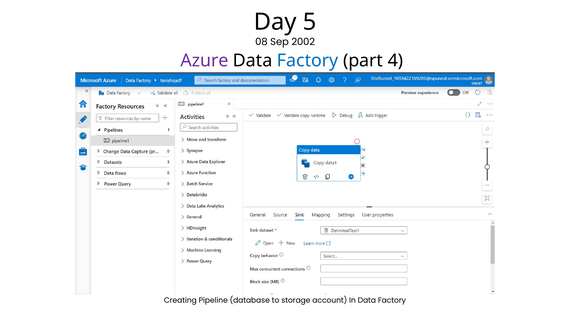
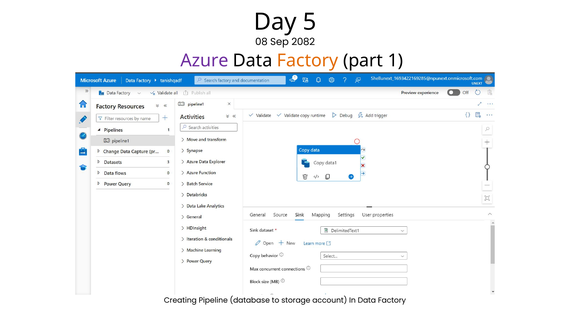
2002: 2002 -> 2082 (303, 42)
Factory colour: blue -> orange (308, 61)
4: 4 -> 1 (395, 61)
